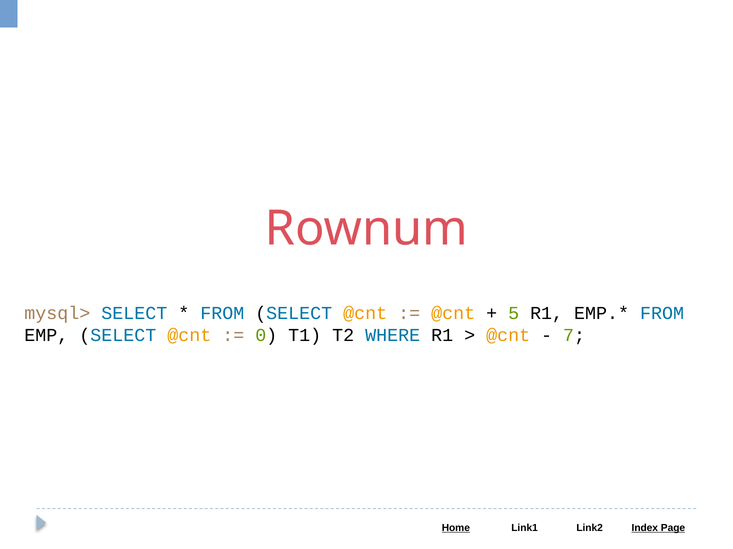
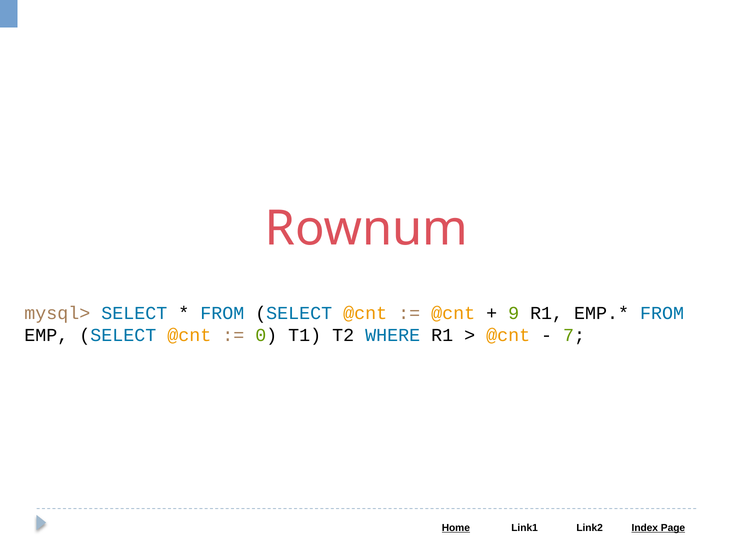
5: 5 -> 9 (514, 314)
